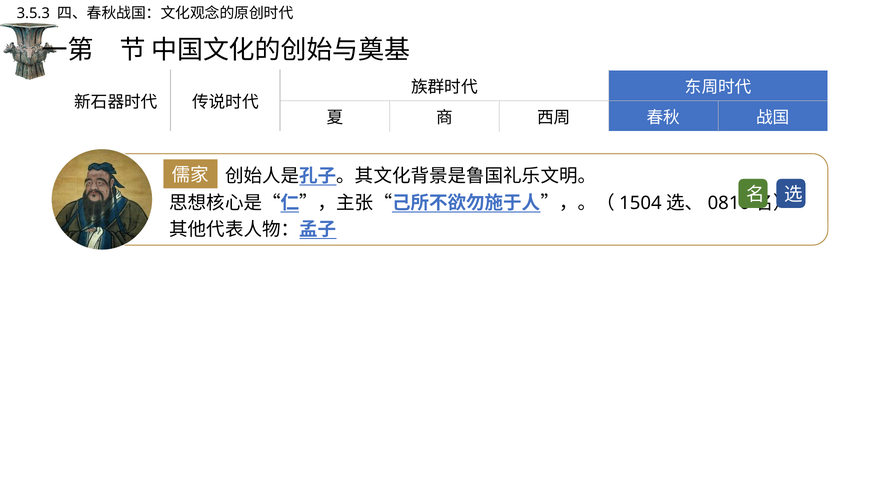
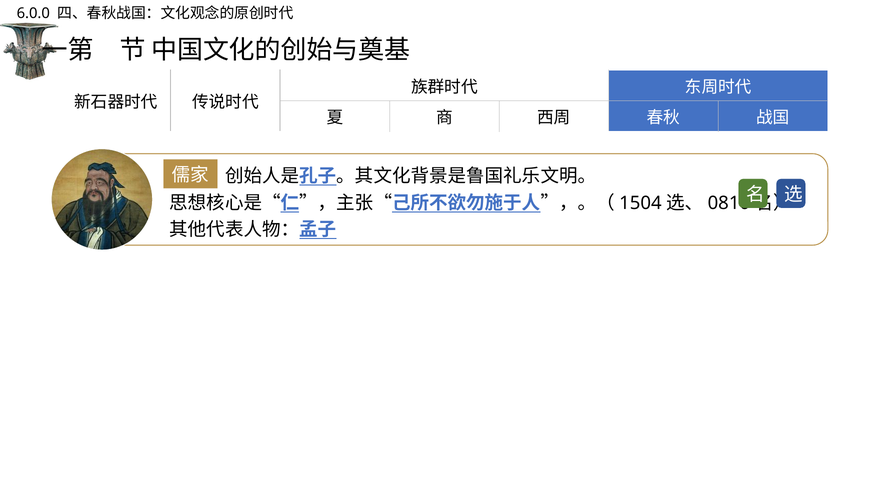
3.5.3: 3.5.3 -> 6.0.0 (33, 13)
